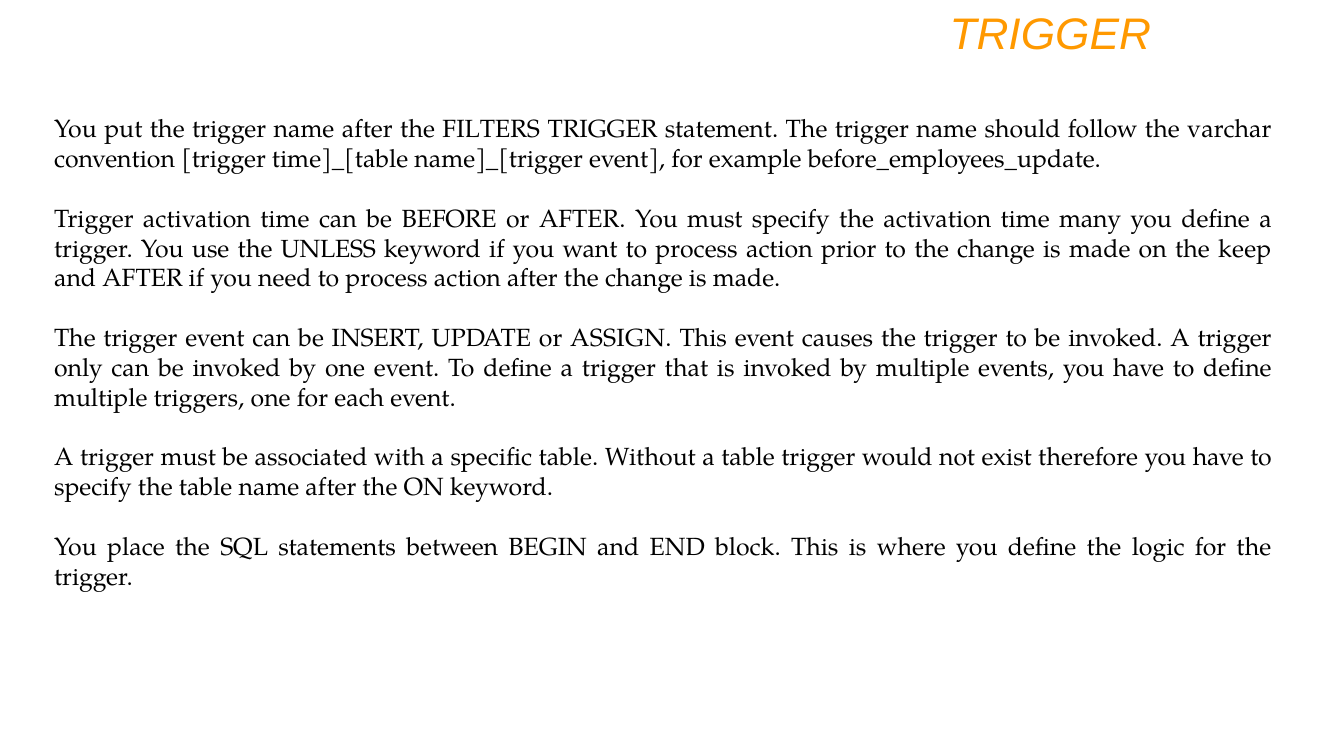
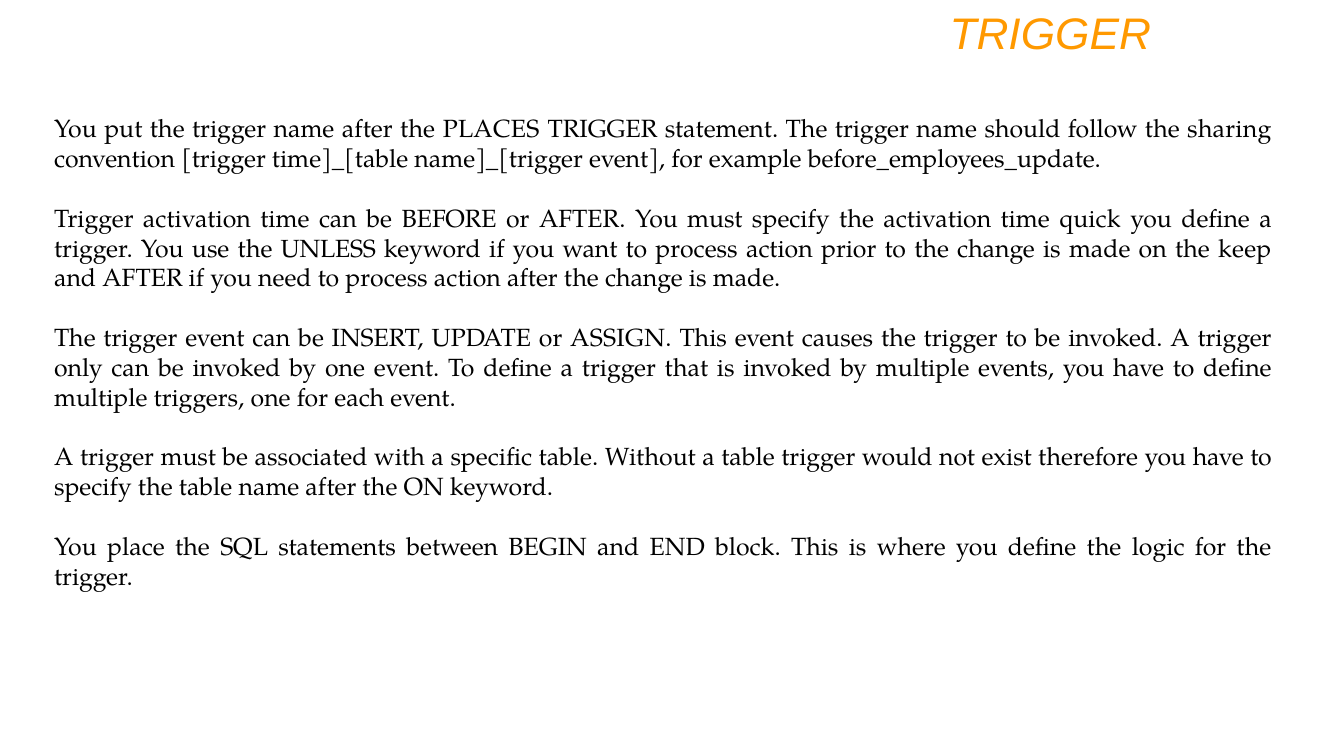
FILTERS: FILTERS -> PLACES (491, 130)
varchar: varchar -> sharing (1229, 130)
many: many -> quick (1090, 219)
